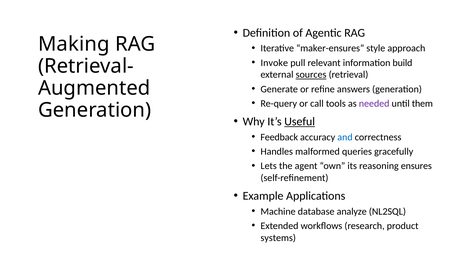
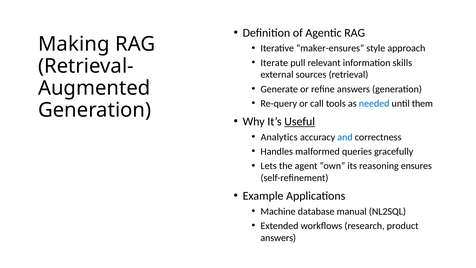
Invoke: Invoke -> Iterate (274, 63)
build: build -> skills (402, 63)
sources underline: present -> none (311, 75)
needed colour: purple -> blue (374, 103)
Feedback: Feedback -> Analytics (279, 137)
analyze: analyze -> manual (352, 211)
systems: systems -> answers (278, 238)
